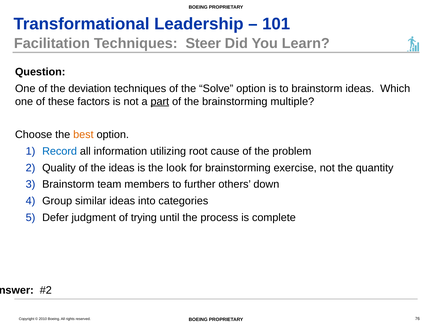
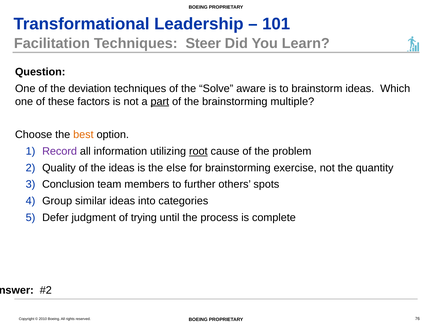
Solve option: option -> aware (251, 89)
Record colour: blue -> purple (60, 151)
root underline: none -> present (198, 151)
look: look -> else (176, 168)
Brainstorm: Brainstorm -> Conclusion (68, 184)
down: down -> spots (266, 184)
